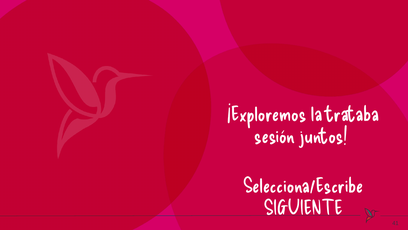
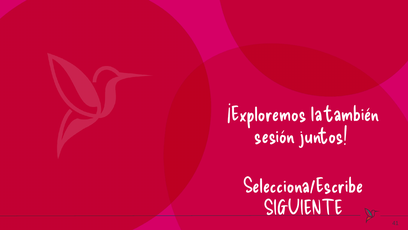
trataba: trataba -> también (353, 114)
